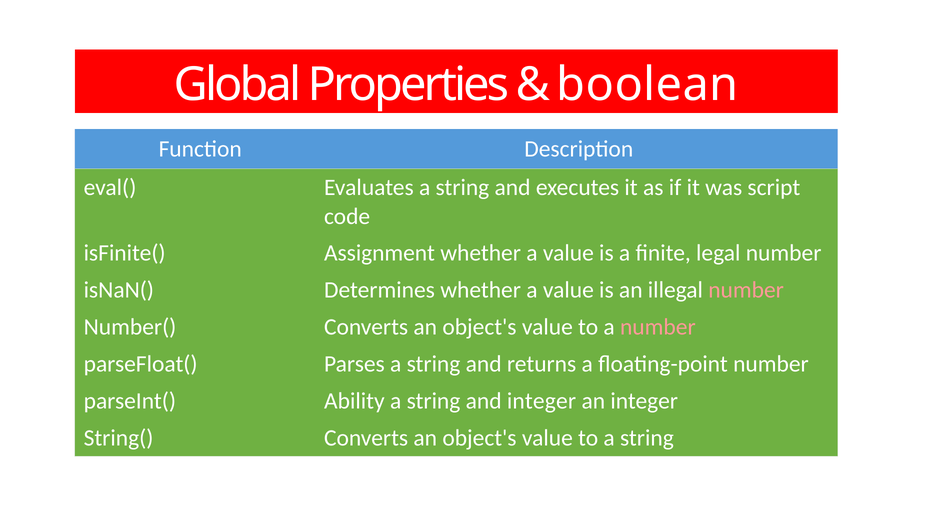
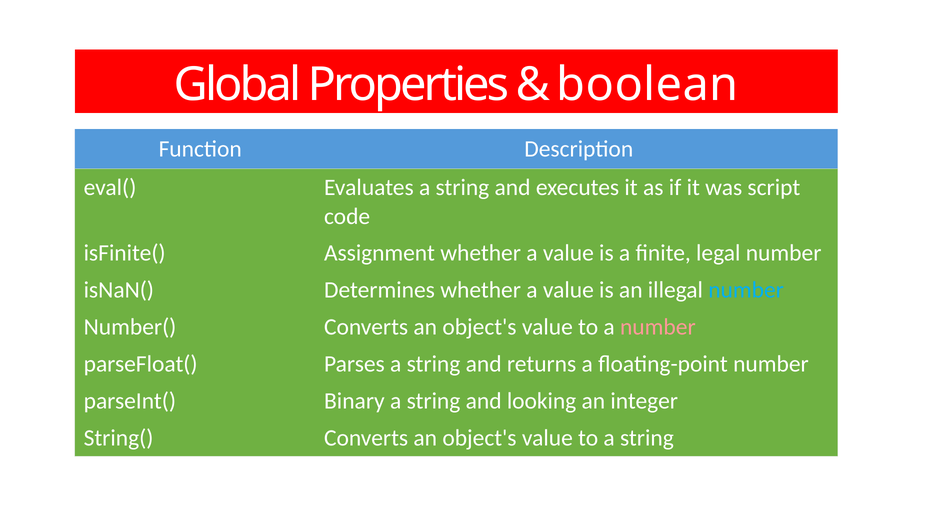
number colour: pink -> light blue (746, 290)
Ability: Ability -> Binary (354, 401)
and integer: integer -> looking (542, 401)
